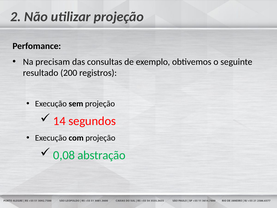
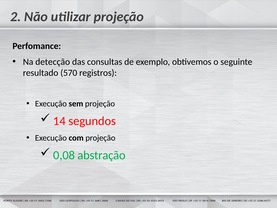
precisam: precisam -> detecção (53, 62)
200: 200 -> 570 (69, 73)
